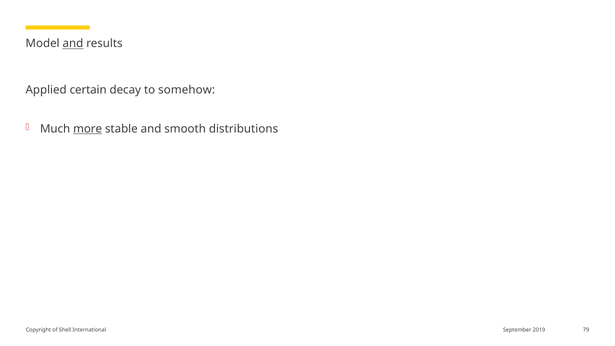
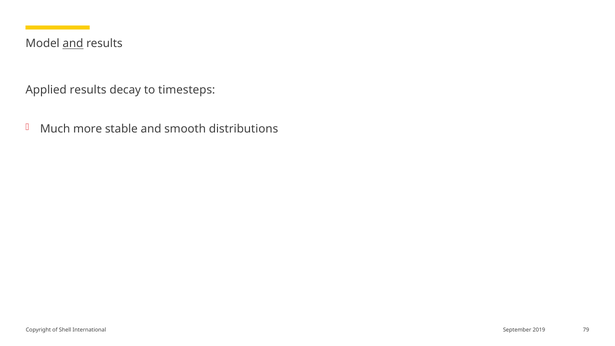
Applied certain: certain -> results (88, 90)
somehow: somehow -> timesteps (187, 90)
more underline: present -> none (88, 129)
